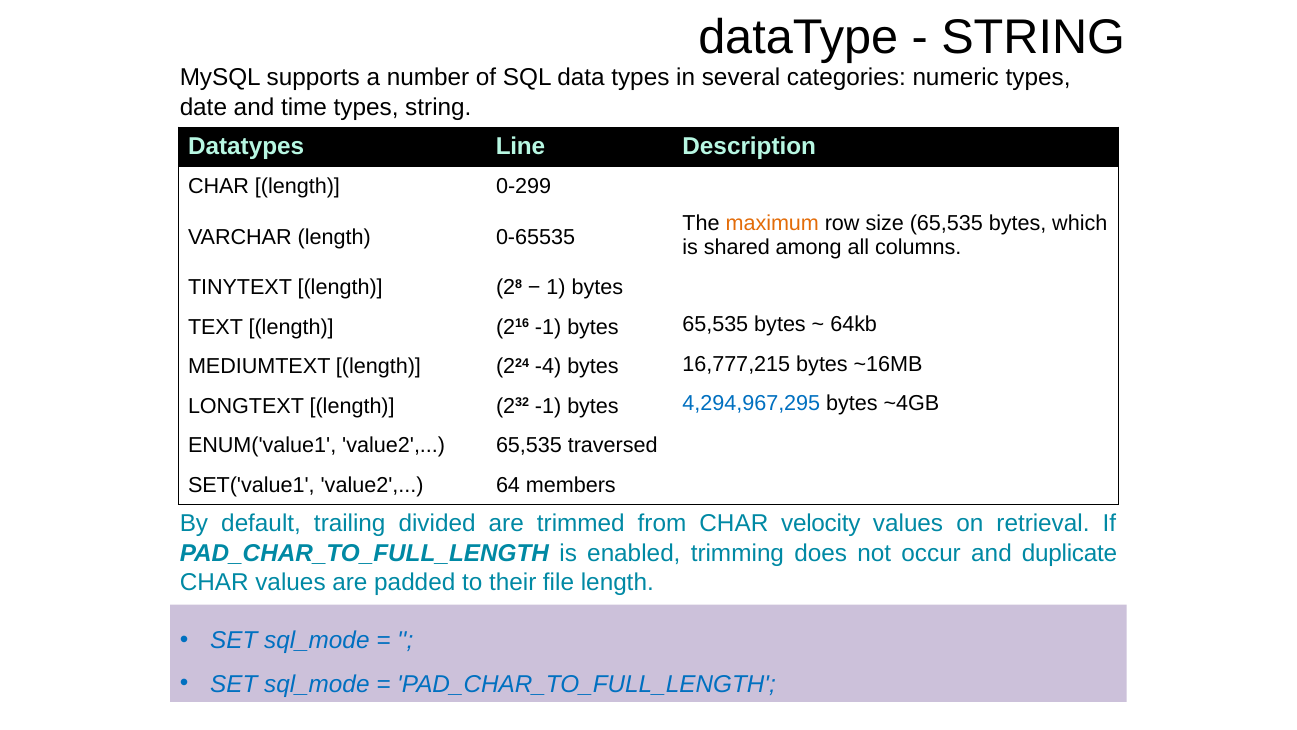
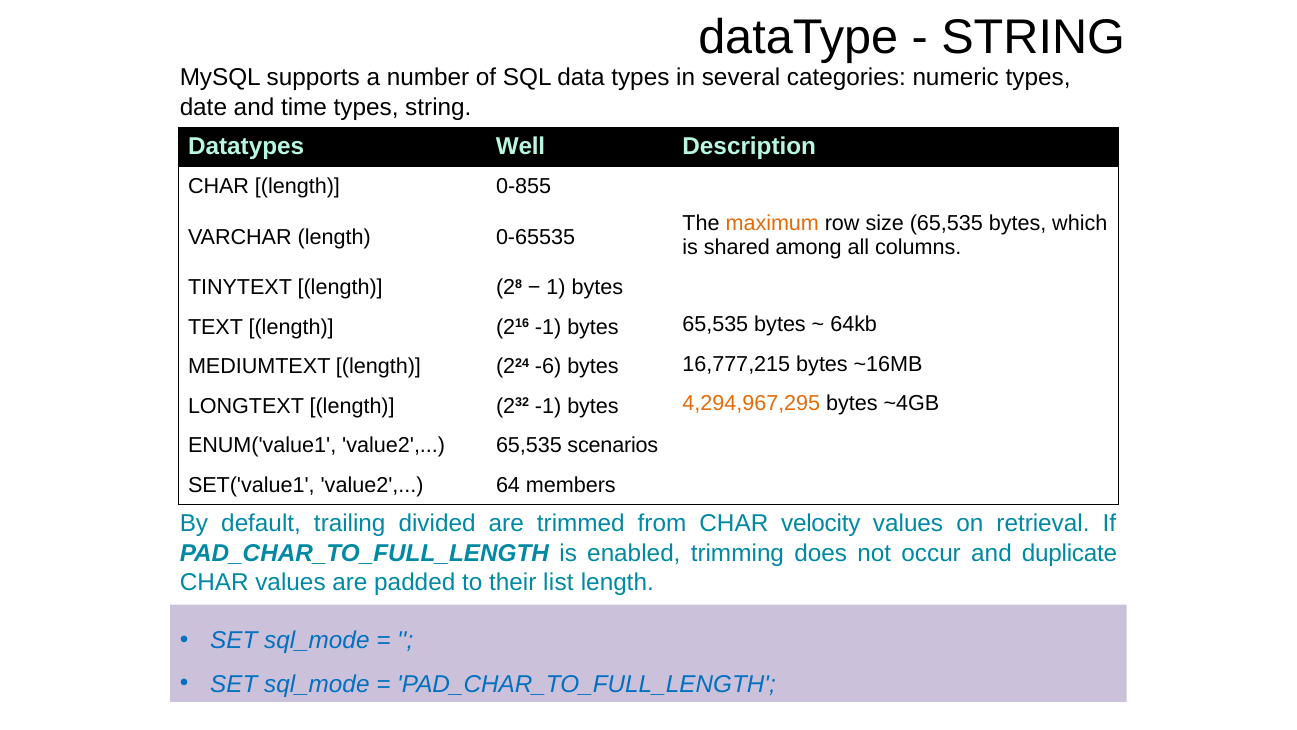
Line: Line -> Well (520, 146)
0-299: 0-299 -> 0-855 (524, 187)
-4: -4 -> -6 (548, 367)
4,294,967,295 colour: blue -> orange (751, 403)
traversed: traversed -> scenarios (613, 445)
file: file -> list (558, 582)
